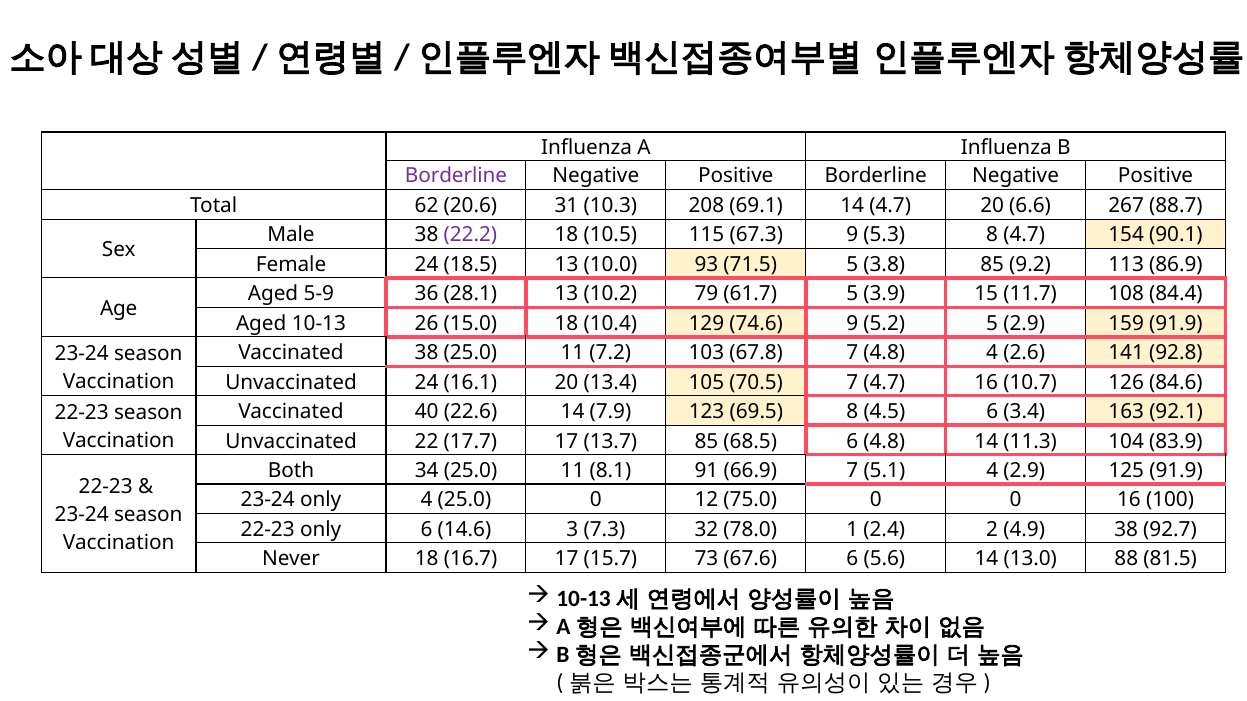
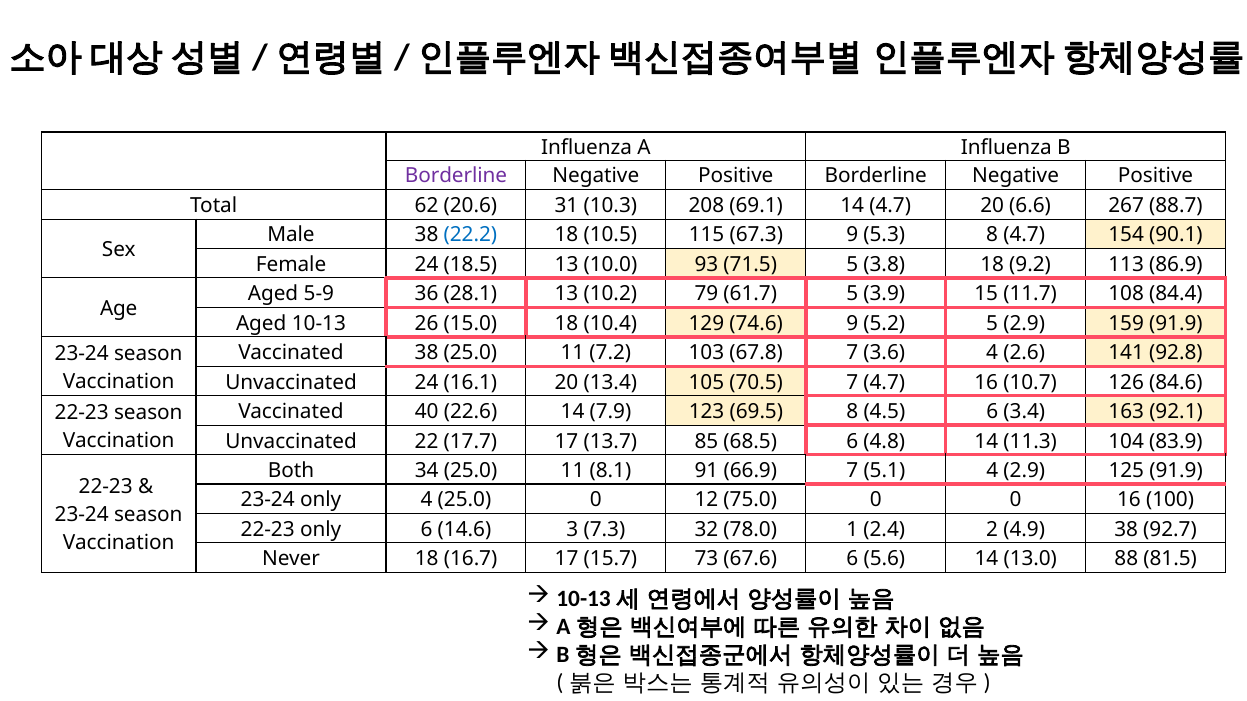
22.2 colour: purple -> blue (470, 235)
3.8 85: 85 -> 18 (992, 265)
7 4.8: 4.8 -> 3.6 (884, 353)
